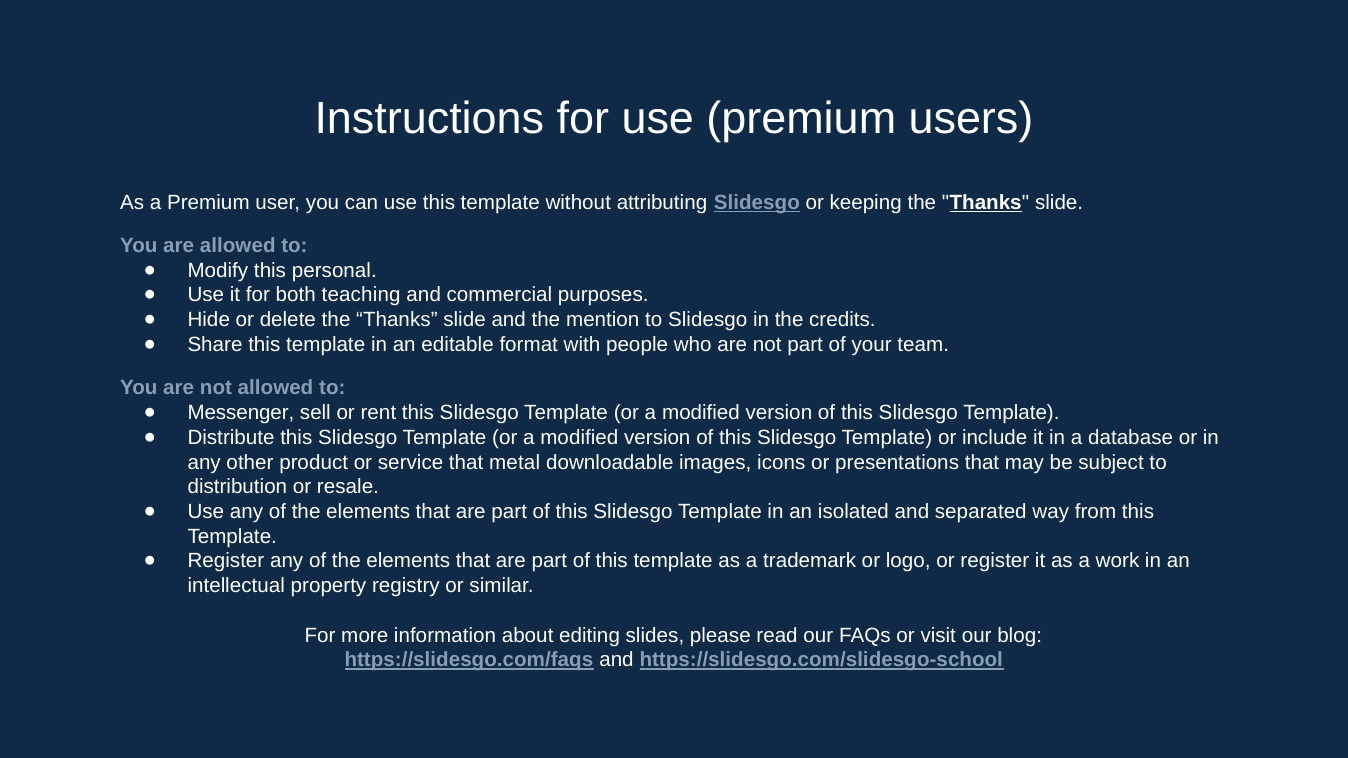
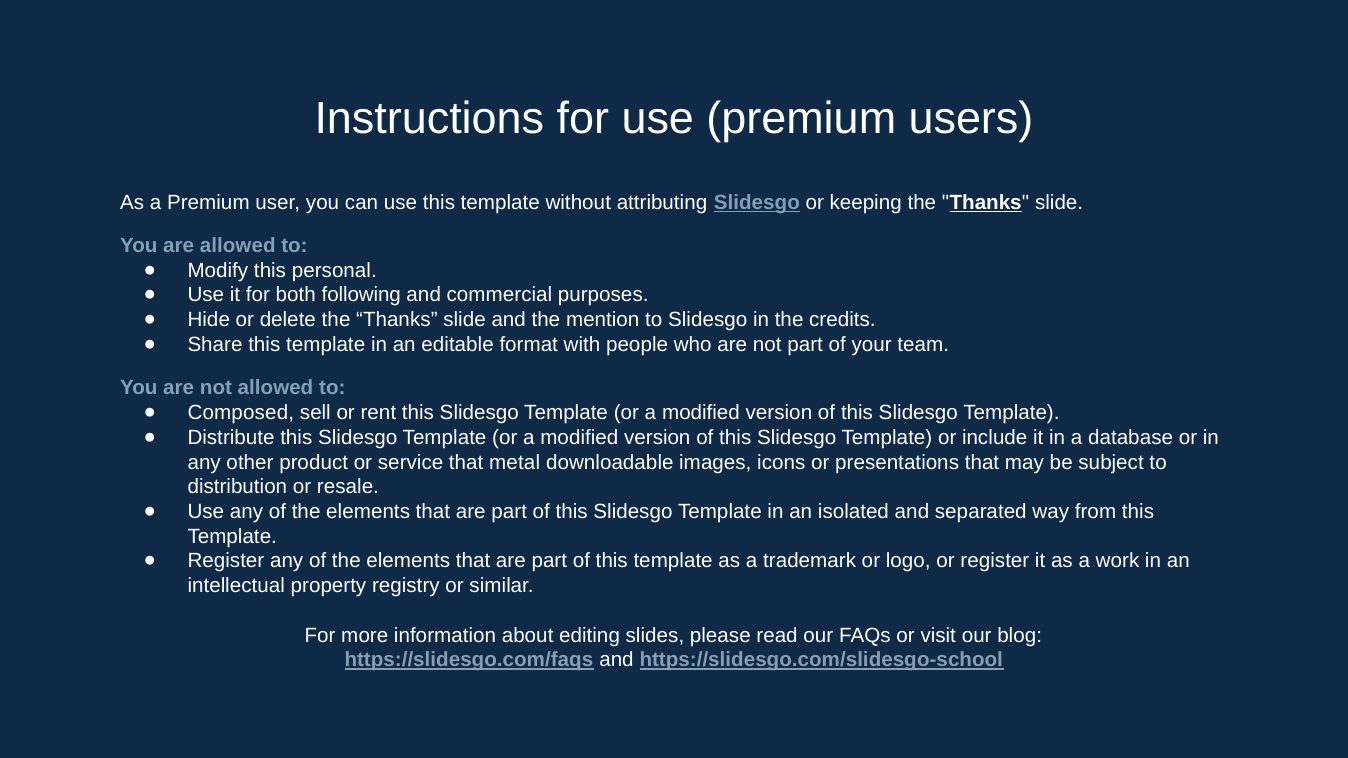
teaching: teaching -> following (361, 295)
Messenger: Messenger -> Composed (241, 413)
